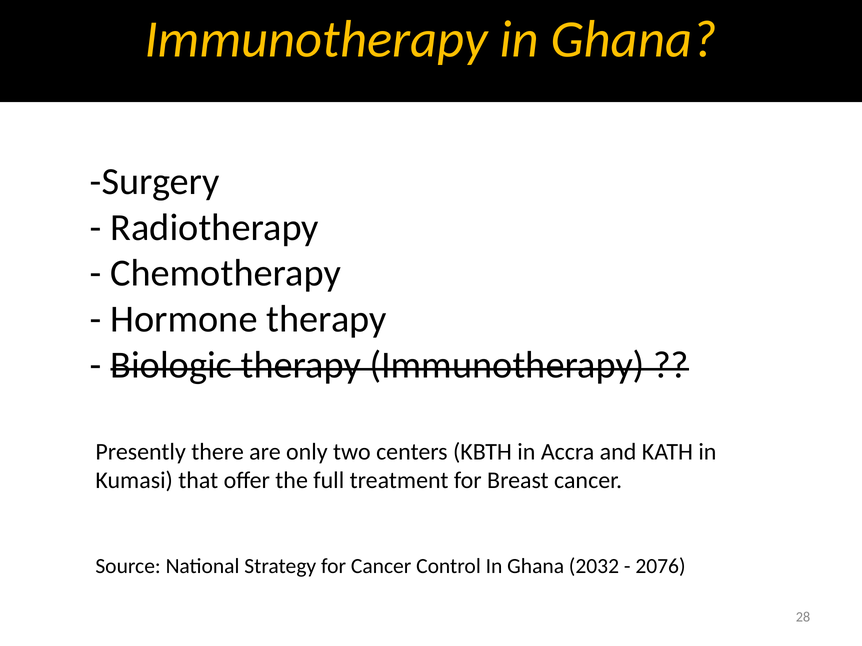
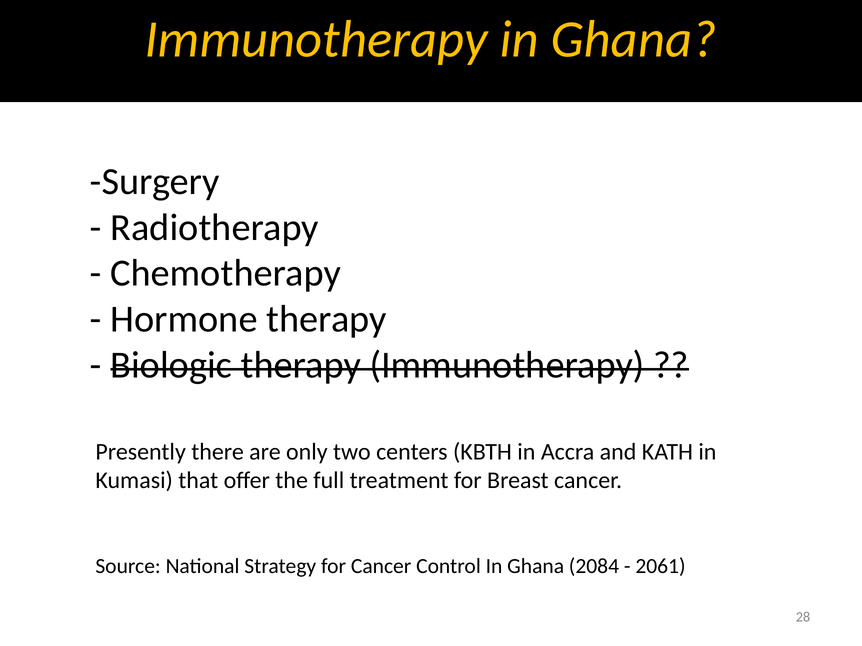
2032: 2032 -> 2084 (594, 566)
2076: 2076 -> 2061 (660, 566)
